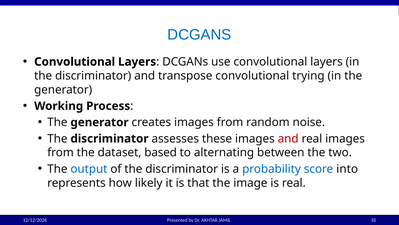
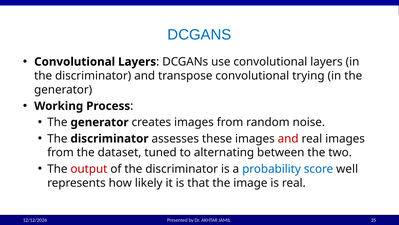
based: based -> tuned (161, 152)
output colour: blue -> red (89, 169)
into: into -> well (347, 169)
